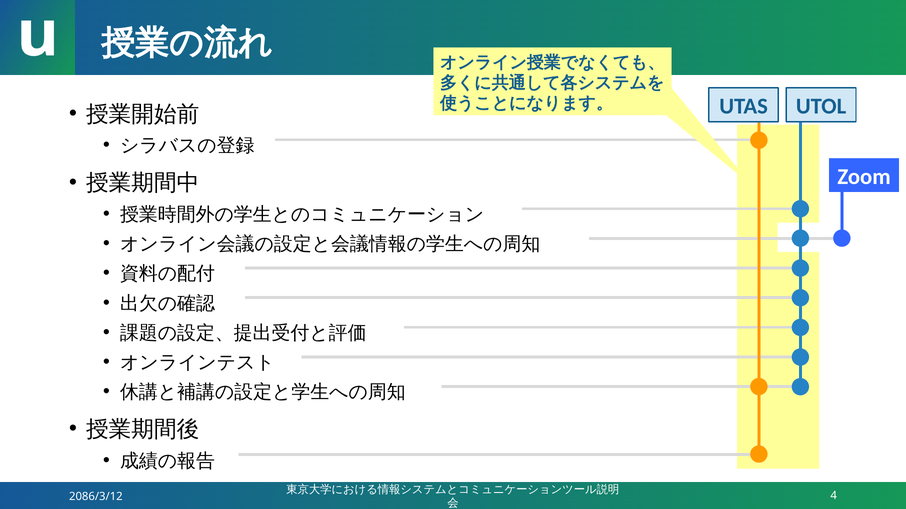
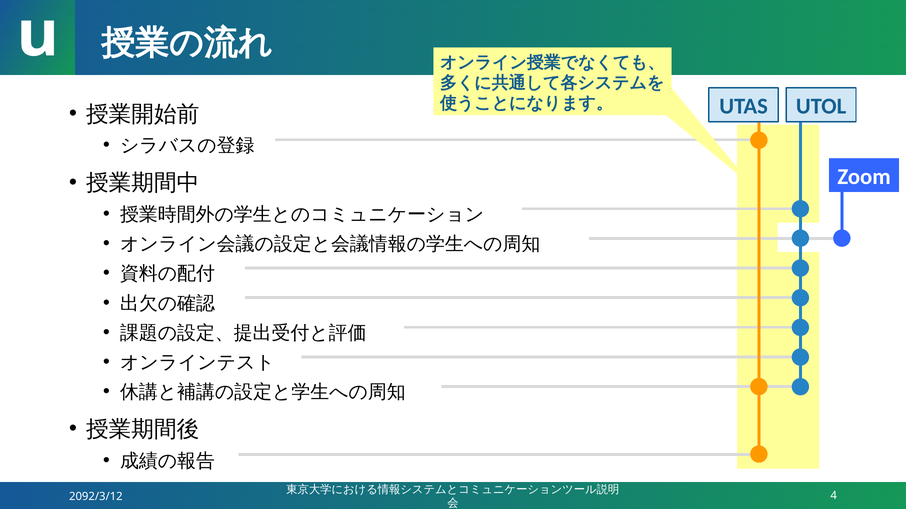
2086/3/12: 2086/3/12 -> 2092/3/12 (96, 497)
